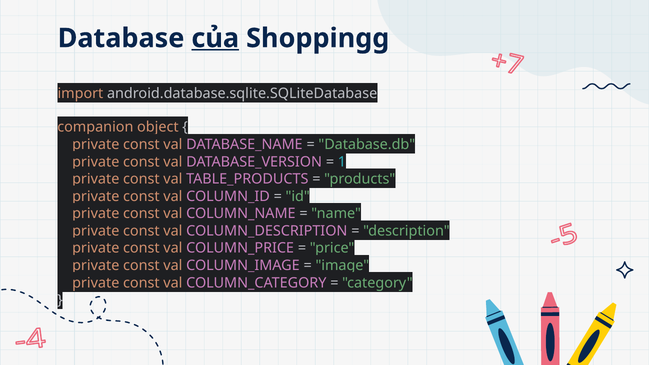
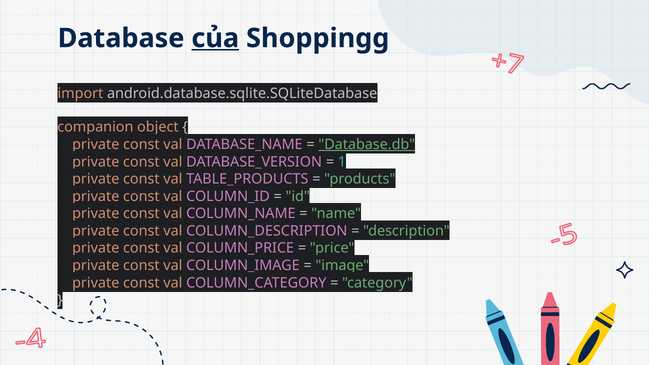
Database.db underline: none -> present (367, 144)
